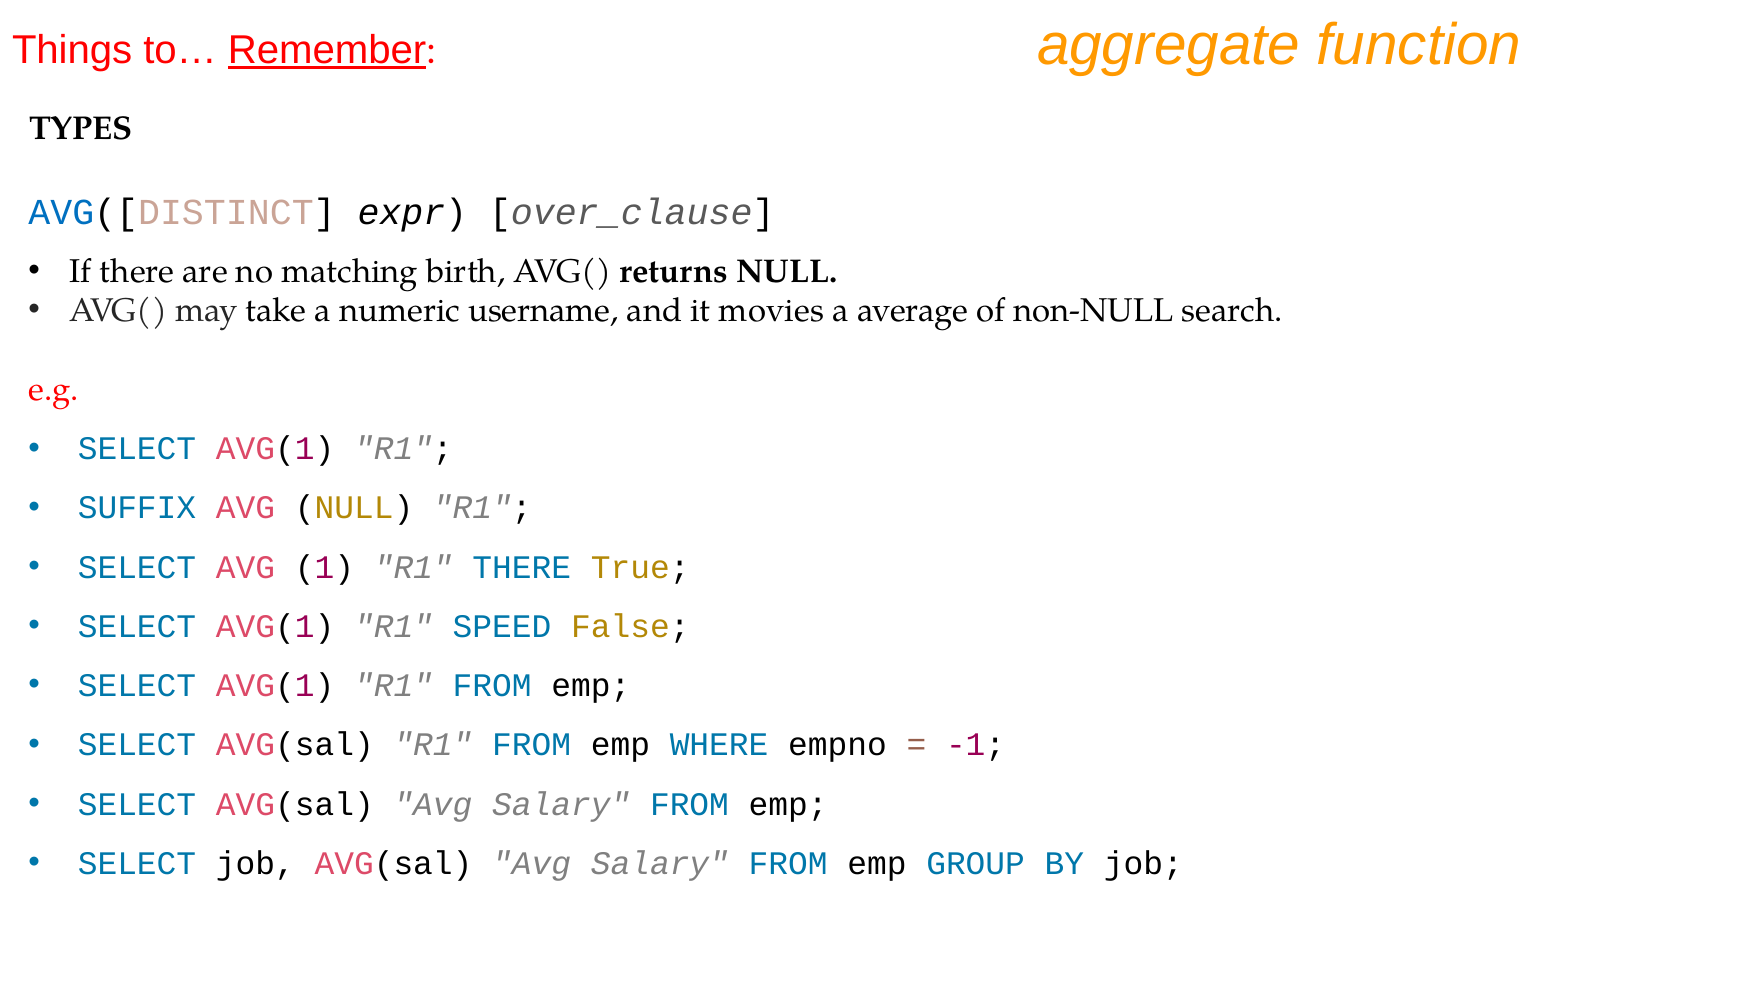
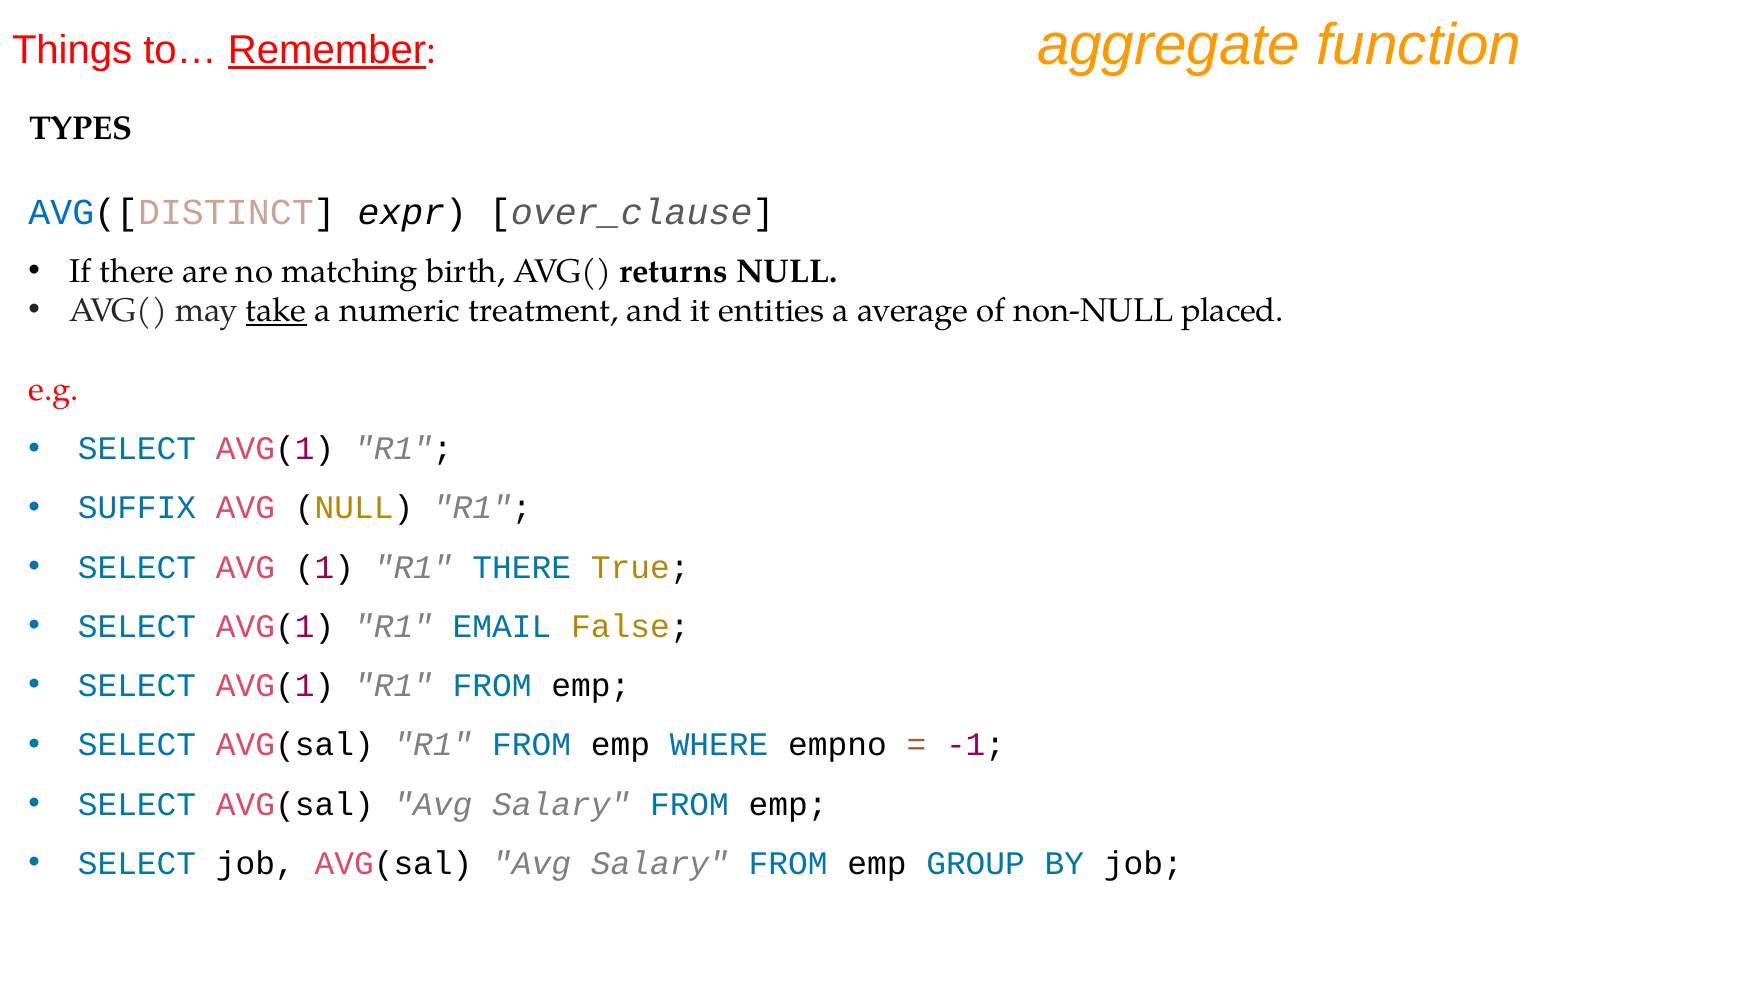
take underline: none -> present (276, 311)
username: username -> treatment (543, 311)
movies: movies -> entities (772, 311)
search: search -> placed (1232, 311)
SPEED: SPEED -> EMAIL (502, 626)
